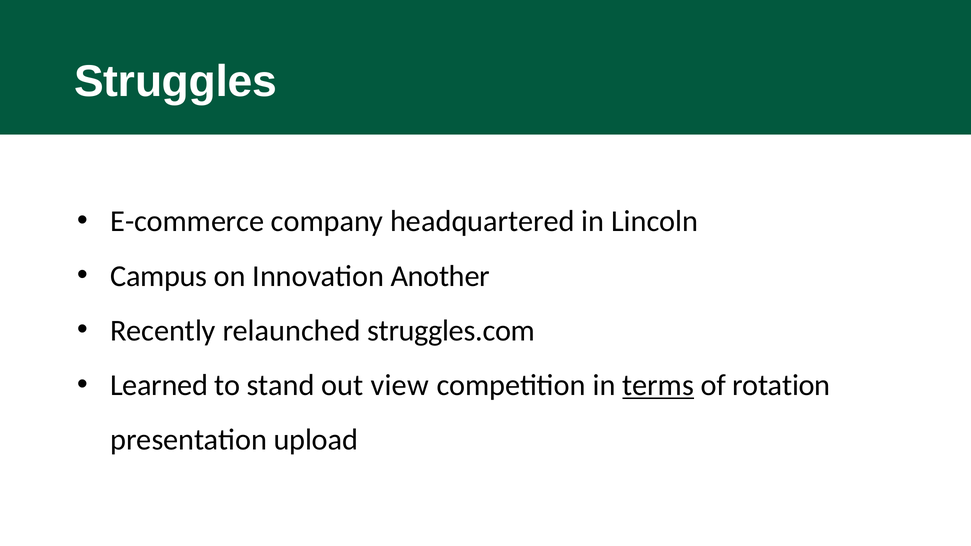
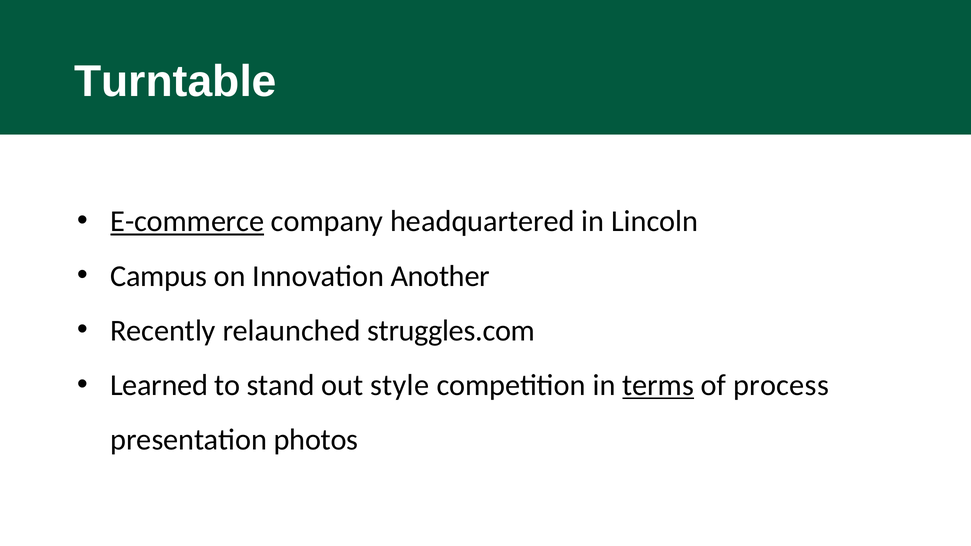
Struggles: Struggles -> Turntable (175, 82)
E-commerce underline: none -> present (187, 221)
view: view -> style (400, 385)
rotation: rotation -> process (781, 385)
upload: upload -> photos (316, 440)
